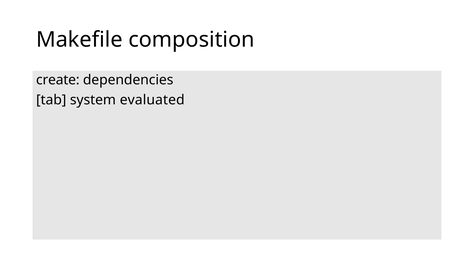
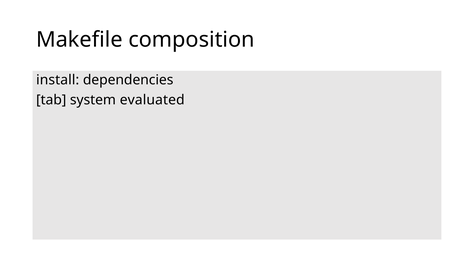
create: create -> install (58, 80)
